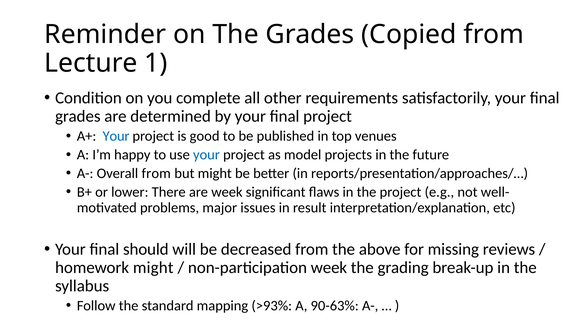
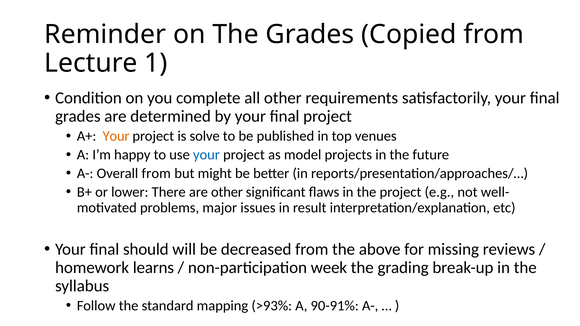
Your colour: blue -> orange (116, 136)
good: good -> solve (205, 136)
are week: week -> other (227, 192)
homework might: might -> learns (153, 268)
90-63%: 90-63% -> 90-91% (335, 306)
